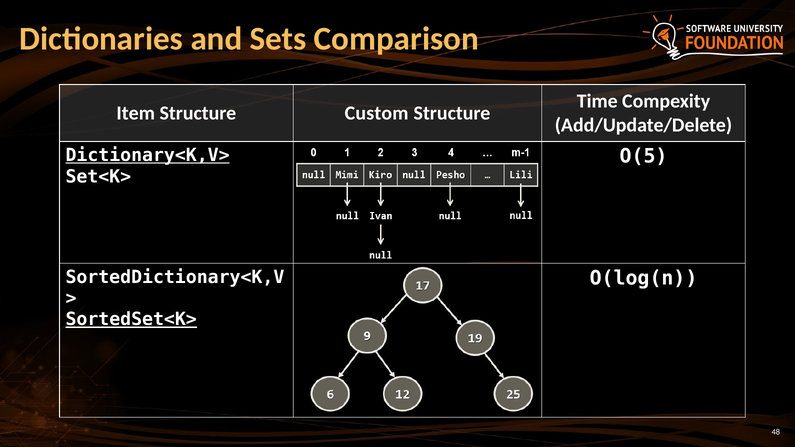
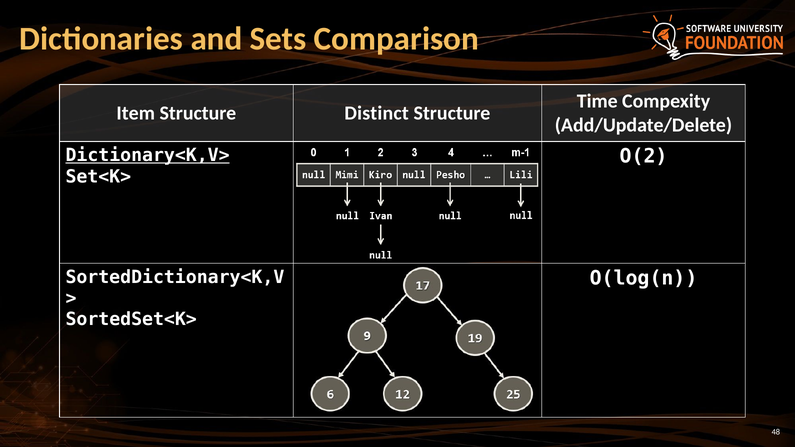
Custom: Custom -> Distinct (377, 113)
O(5: O(5 -> O(2 (644, 156)
SortedSet<K> underline: present -> none (131, 320)
